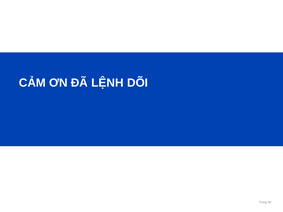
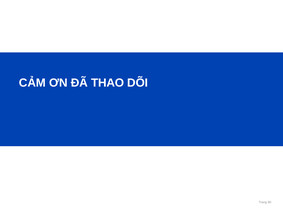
LỆNH: LỆNH -> THAO (108, 83)
